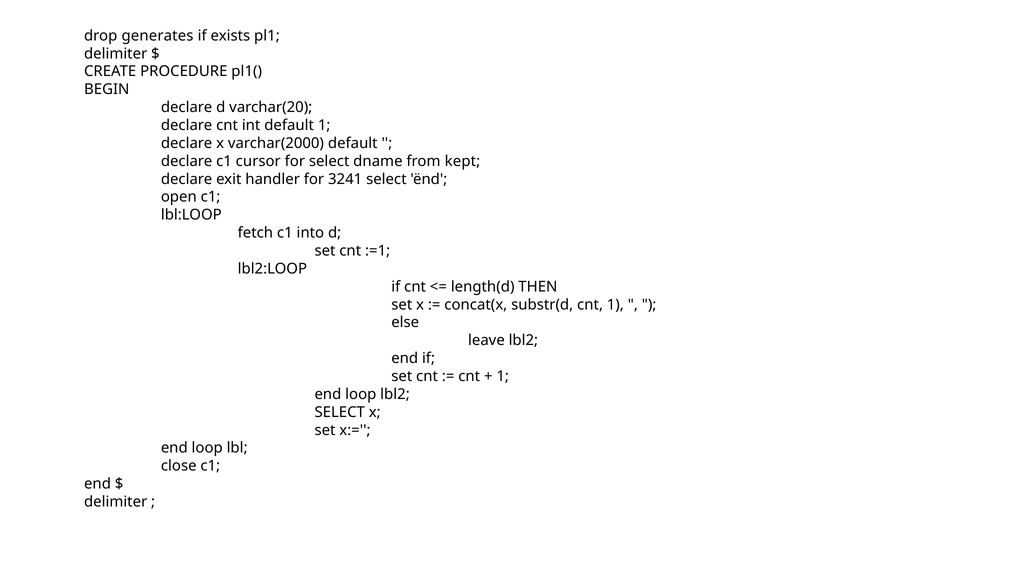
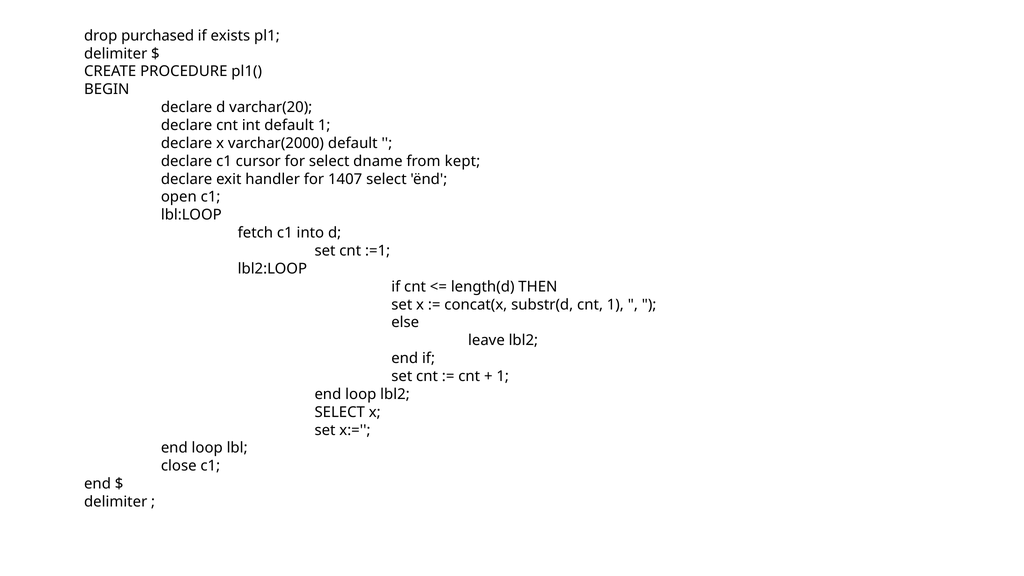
generates: generates -> purchased (158, 36)
3241: 3241 -> 1407 (345, 179)
